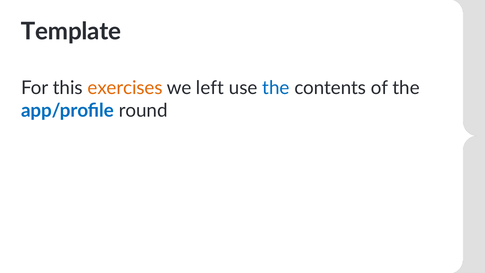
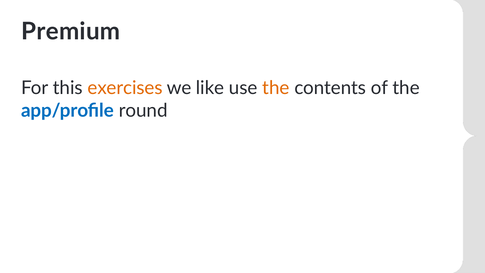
Template: Template -> Premium (71, 32)
left: left -> like (210, 88)
the colour: blue -> orange (276, 88)
